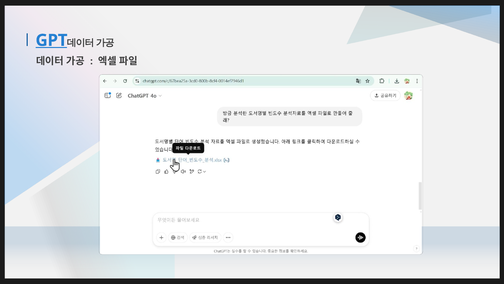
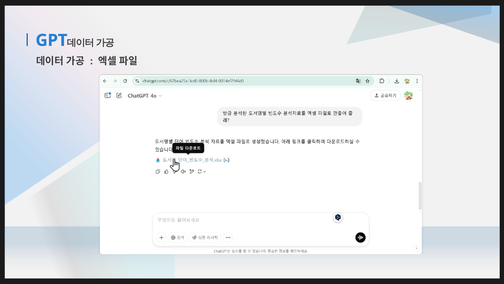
GPT underline: present -> none (52, 40)
